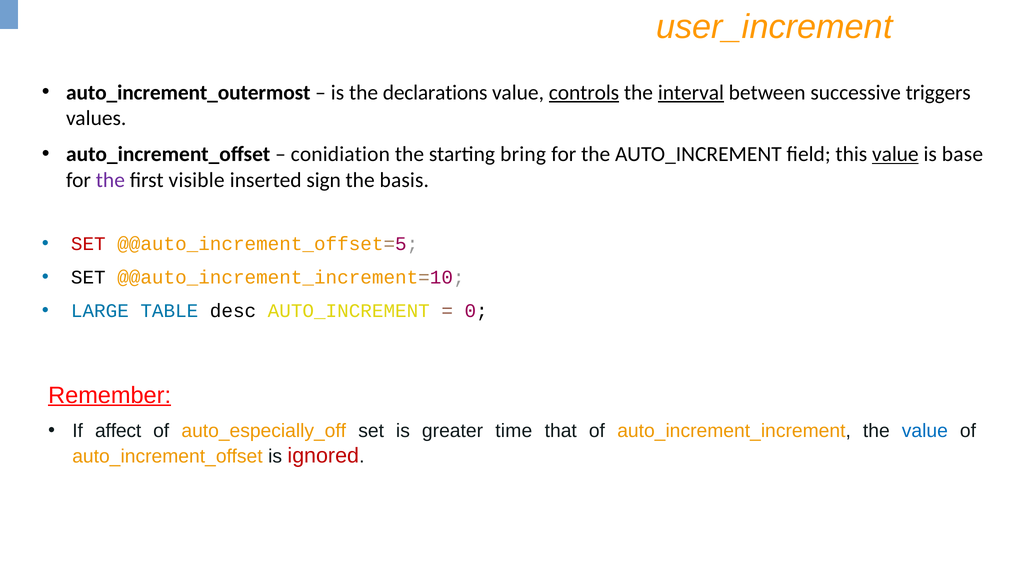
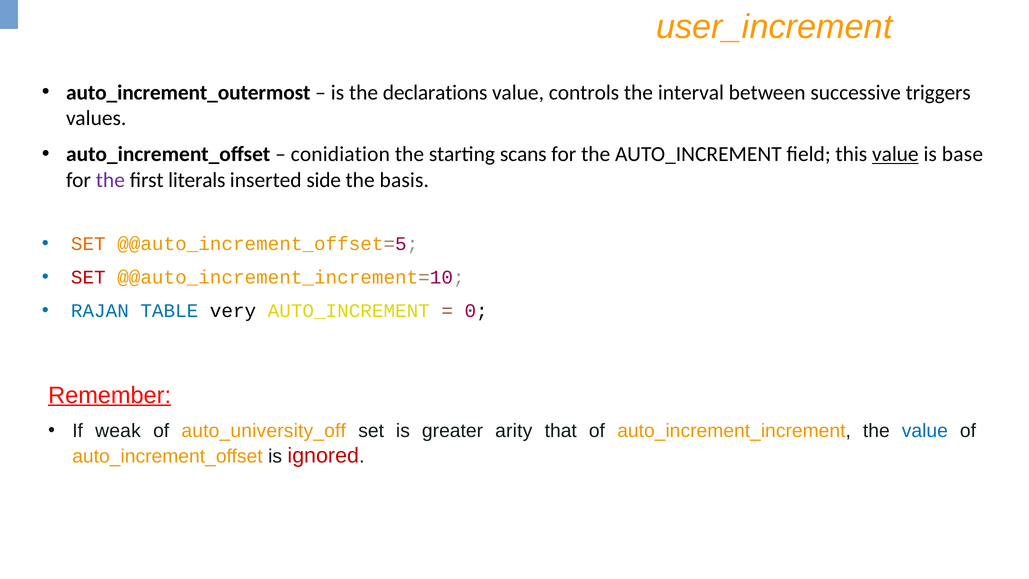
controls underline: present -> none (584, 92)
interval underline: present -> none (691, 92)
bring: bring -> scans (523, 154)
visible: visible -> literals (197, 180)
sign: sign -> side (324, 180)
SET colour: red -> orange (88, 244)
SET colour: black -> red (88, 277)
LARGE: LARGE -> RAJAN (100, 311)
desc: desc -> very (233, 311)
affect: affect -> weak (118, 431)
auto_especially_off: auto_especially_off -> auto_university_off (264, 431)
time: time -> arity (514, 431)
